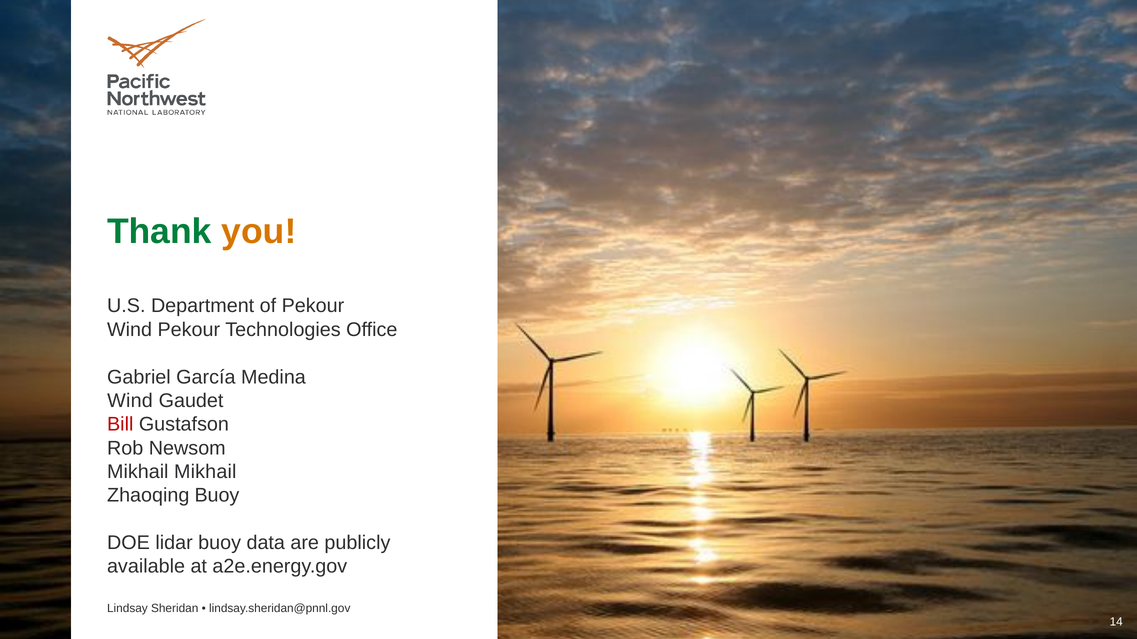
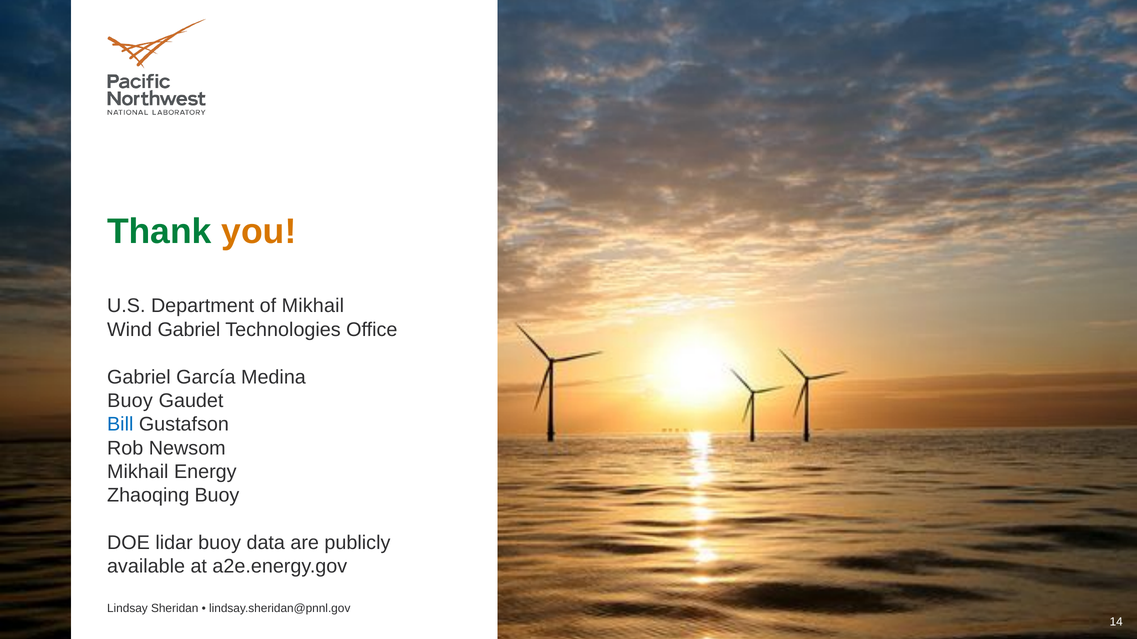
of Pekour: Pekour -> Mikhail (313, 306)
Wind Pekour: Pekour -> Gabriel (189, 330)
Wind: Wind -> Buoy (130, 401)
Bill colour: red -> blue (120, 425)
Mikhail Mikhail: Mikhail -> Energy (205, 472)
